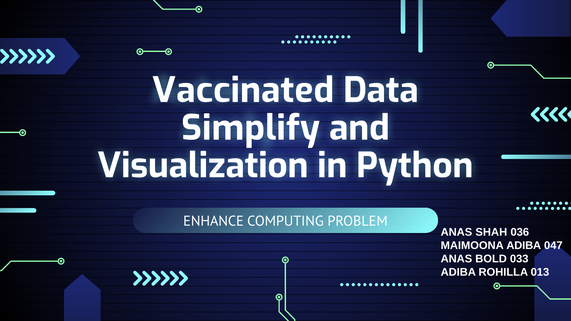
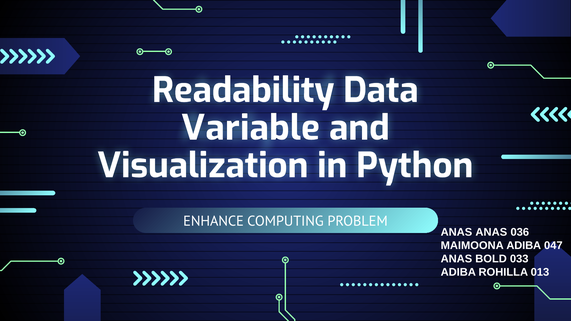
Vaccinated: Vaccinated -> Readability (243, 90)
Simplify: Simplify -> Variable (251, 128)
ANAS SHAH: SHAH -> ANAS (491, 232)
